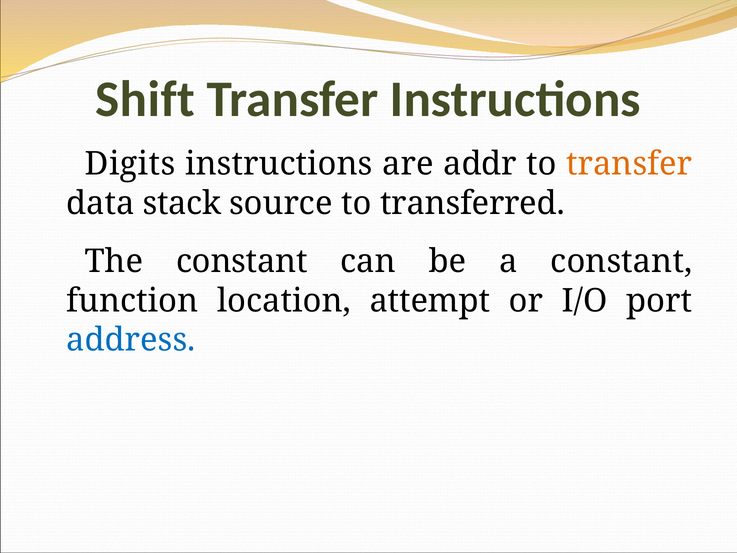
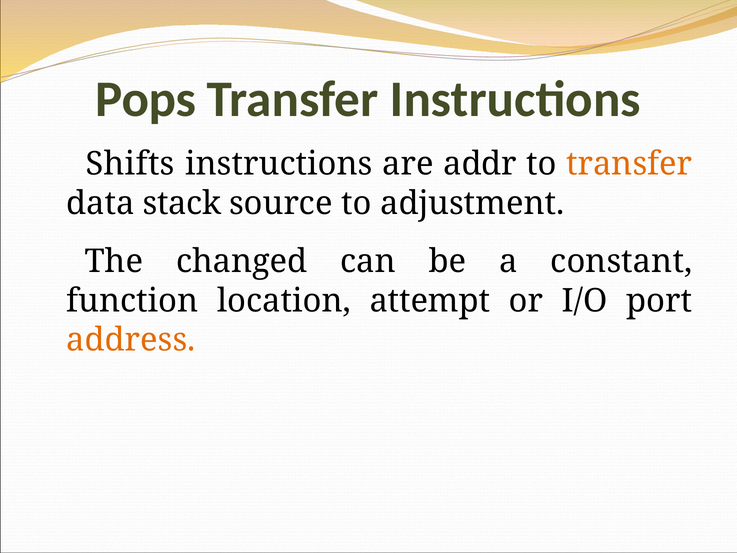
Shift: Shift -> Pops (146, 100)
Digits: Digits -> Shifts (130, 164)
transferred: transferred -> adjustment (472, 203)
The constant: constant -> changed (242, 261)
address colour: blue -> orange (131, 340)
